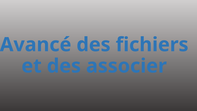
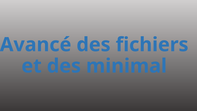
associer: associer -> minimal (126, 66)
